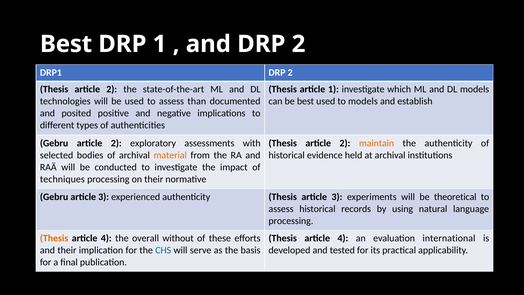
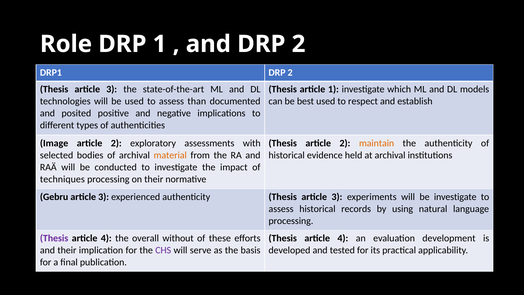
Best: Best -> Role (66, 44)
2: 2 -> 3 (112, 89)
to models: models -> respect (363, 101)
Gebru: Gebru -> Image (54, 143)
be theoretical: theoretical -> investigate (455, 197)
Thesis colour: orange -> purple (54, 238)
international: international -> development (449, 238)
CHS colour: blue -> purple (163, 250)
